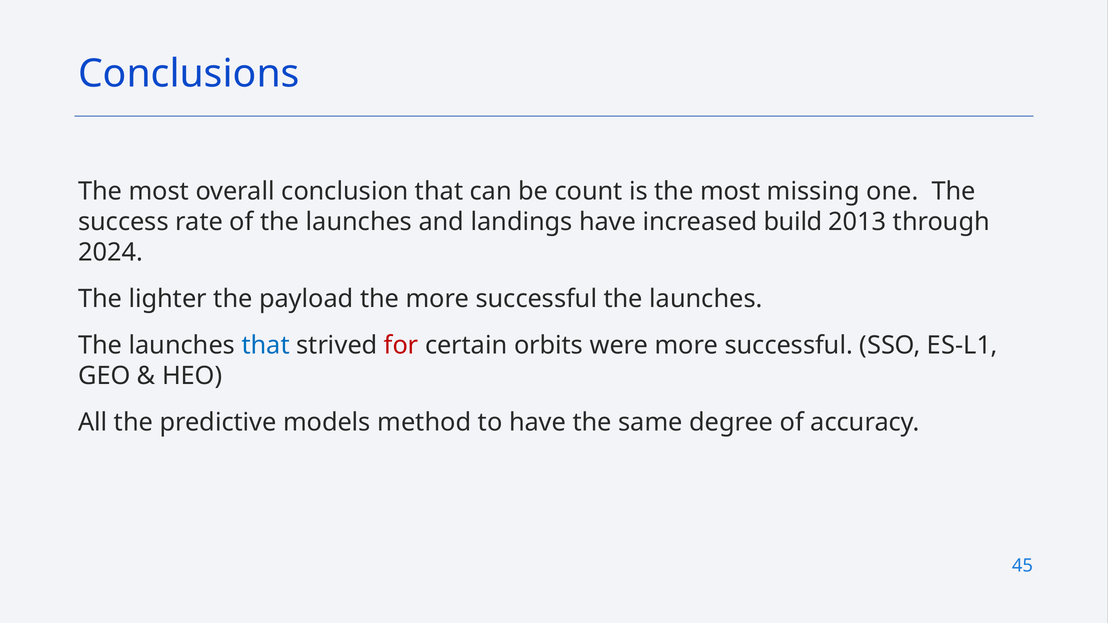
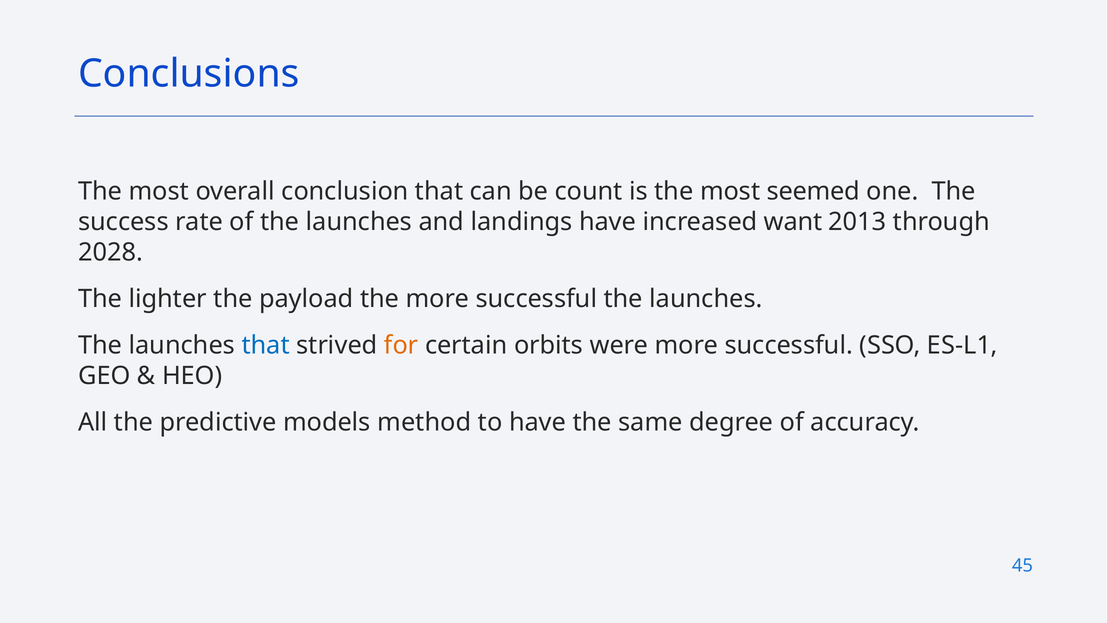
missing: missing -> seemed (813, 191)
build: build -> want (793, 222)
2024: 2024 -> 2028 (111, 252)
for colour: red -> orange (401, 345)
